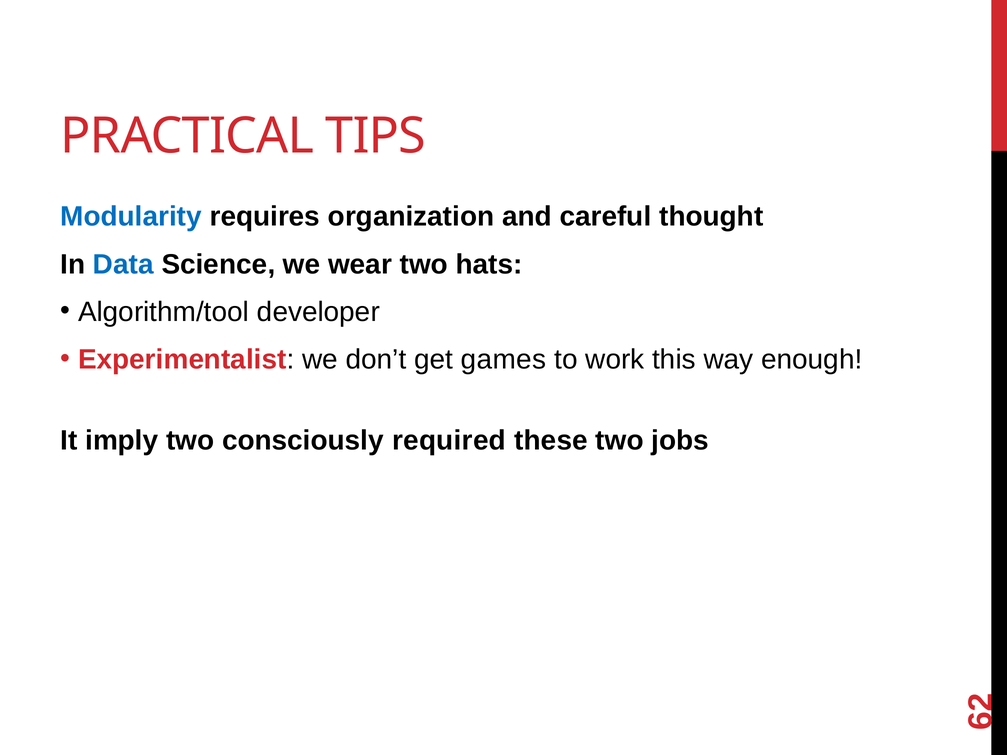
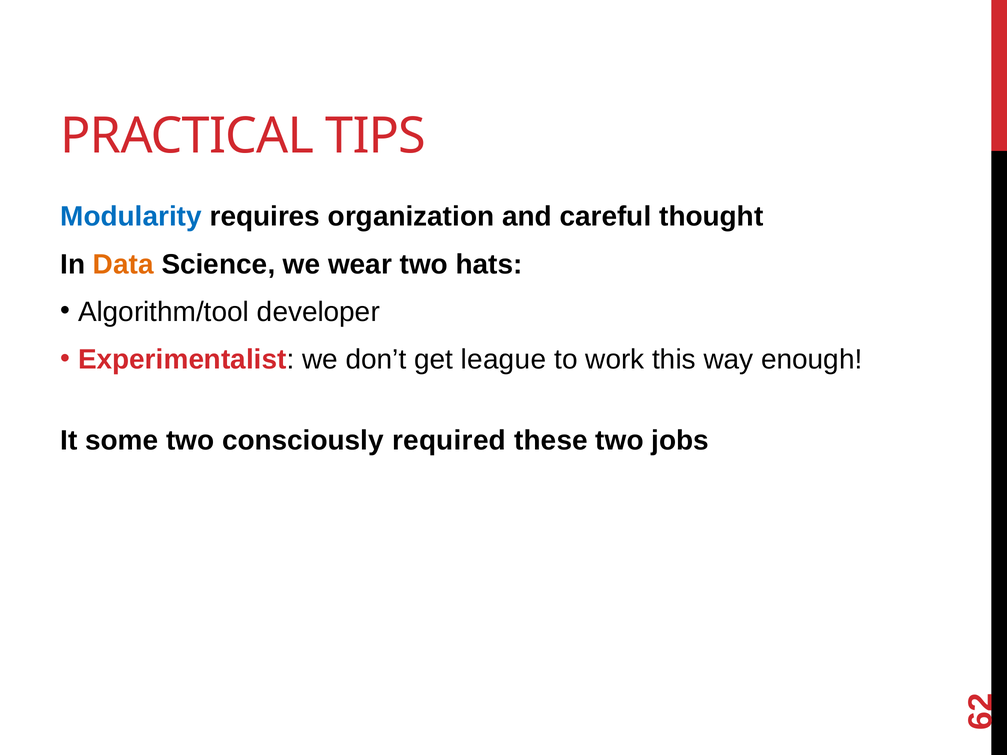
Data colour: blue -> orange (123, 264)
games: games -> league (504, 360)
imply: imply -> some (122, 441)
